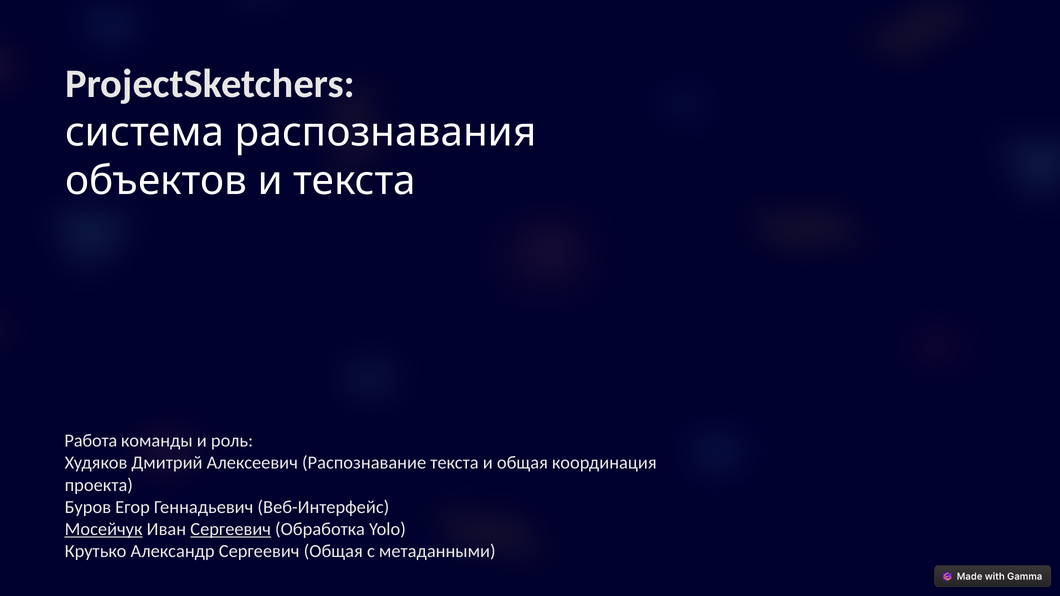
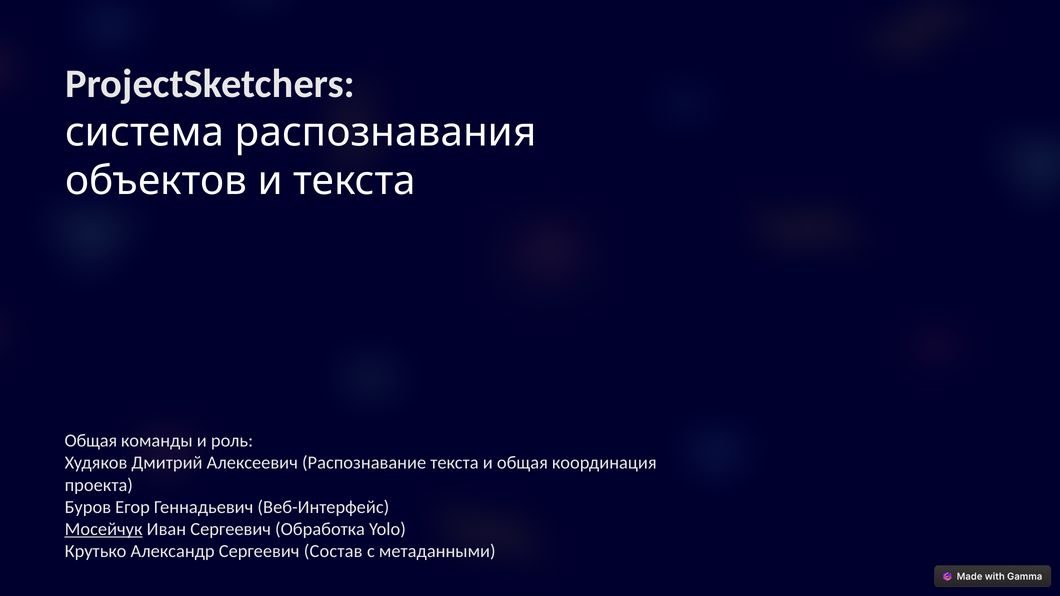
Работа: Работа -> Общая (91, 441)
Сергеевич underline: present -> none (231, 529)
Сергеевич Общая: Общая -> Состав (333, 551)
